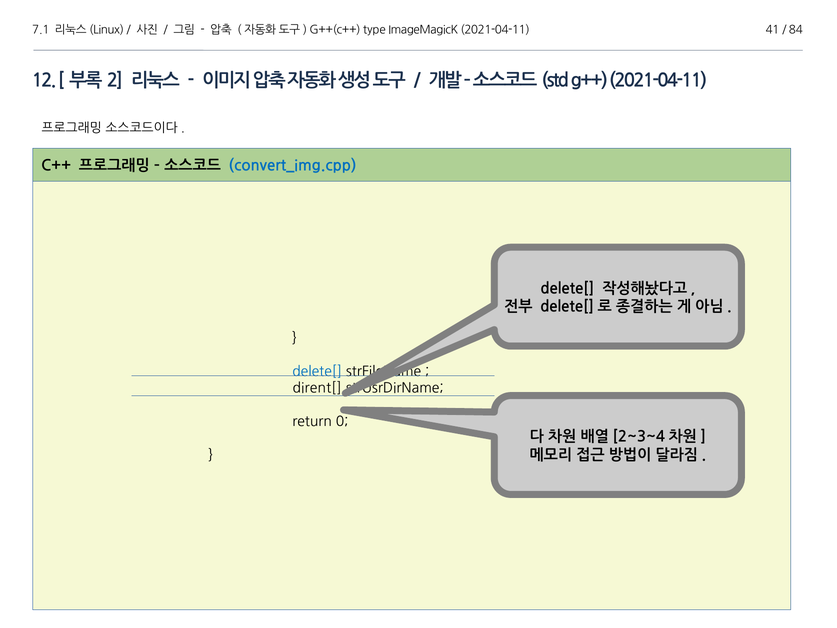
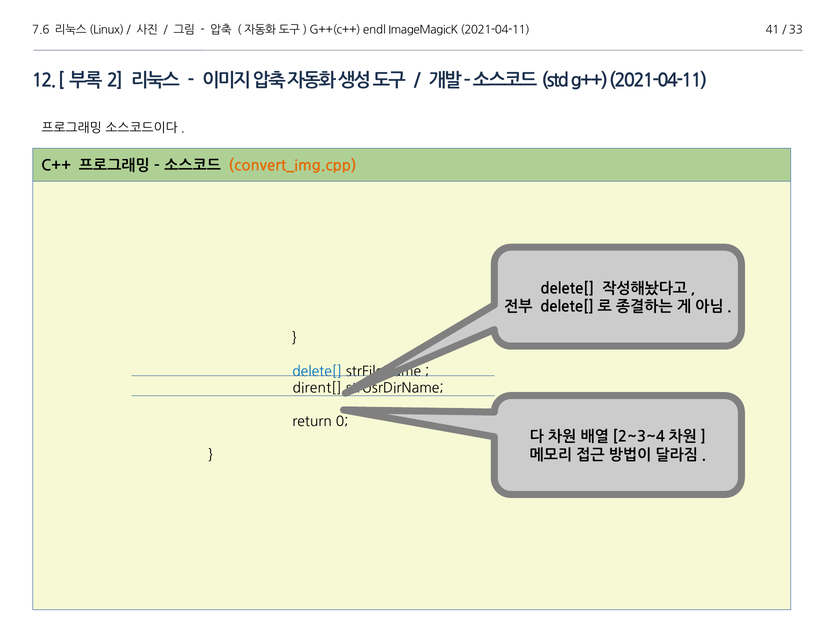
7.1: 7.1 -> 7.6 (41, 30)
type: type -> endl (374, 30)
84: 84 -> 33 (796, 30)
convert_img.cpp colour: blue -> orange (293, 166)
